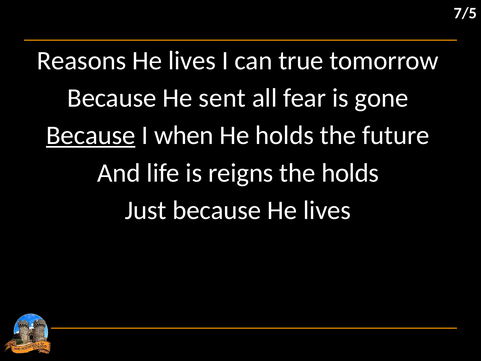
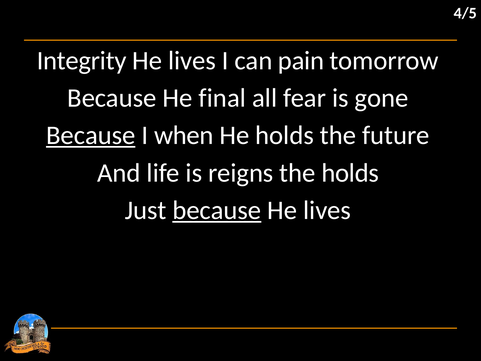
7/5: 7/5 -> 4/5 (465, 13)
Reasons: Reasons -> Integrity (82, 61)
true: true -> pain (301, 61)
sent: sent -> final (222, 98)
because underline: none -> present (217, 210)
